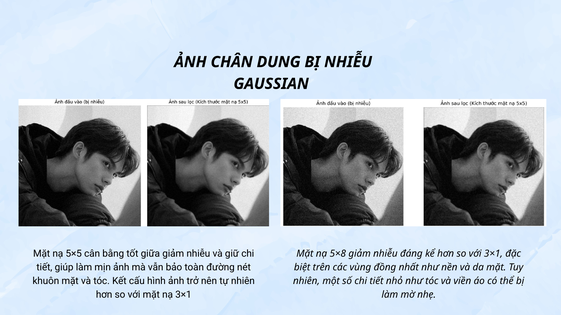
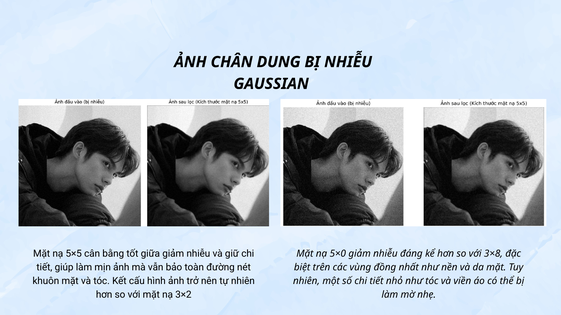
5×8: 5×8 -> 5×0 (338, 254)
với 3×1: 3×1 -> 3×8 (493, 254)
nạ 3×1: 3×1 -> 3×2 (183, 295)
